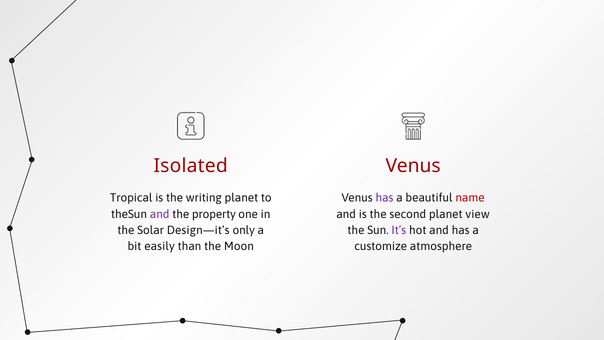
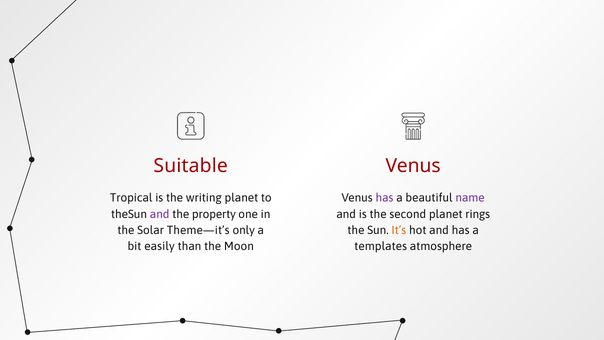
Isolated: Isolated -> Suitable (191, 166)
name colour: red -> purple (470, 198)
view: view -> rings (478, 214)
Design—it’s: Design—it’s -> Theme—it’s (198, 230)
It’s colour: purple -> orange (399, 230)
customize: customize -> templates (381, 246)
